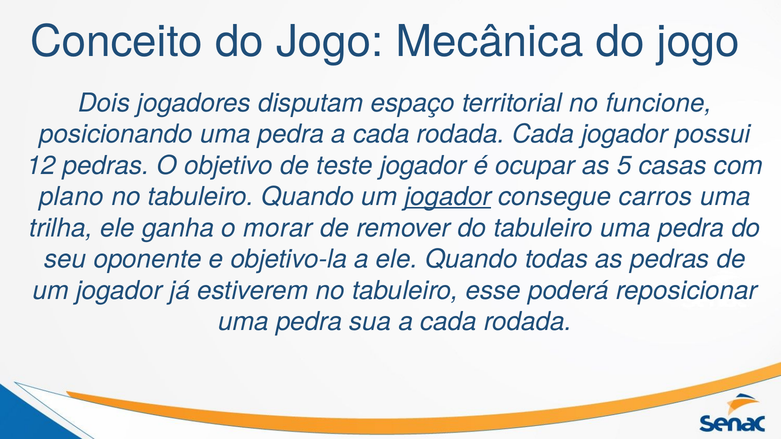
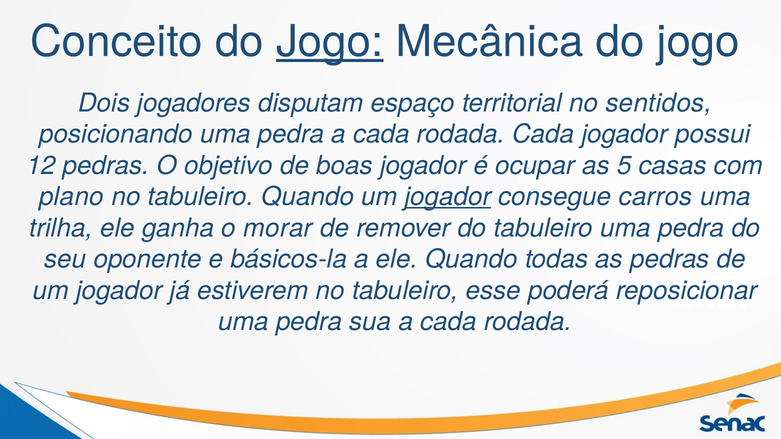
Jogo underline: none -> present (330, 42)
funcione: funcione -> sentidos (659, 103)
teste: teste -> boas (345, 166)
objetivo-la: objetivo-la -> básicos-la (289, 259)
